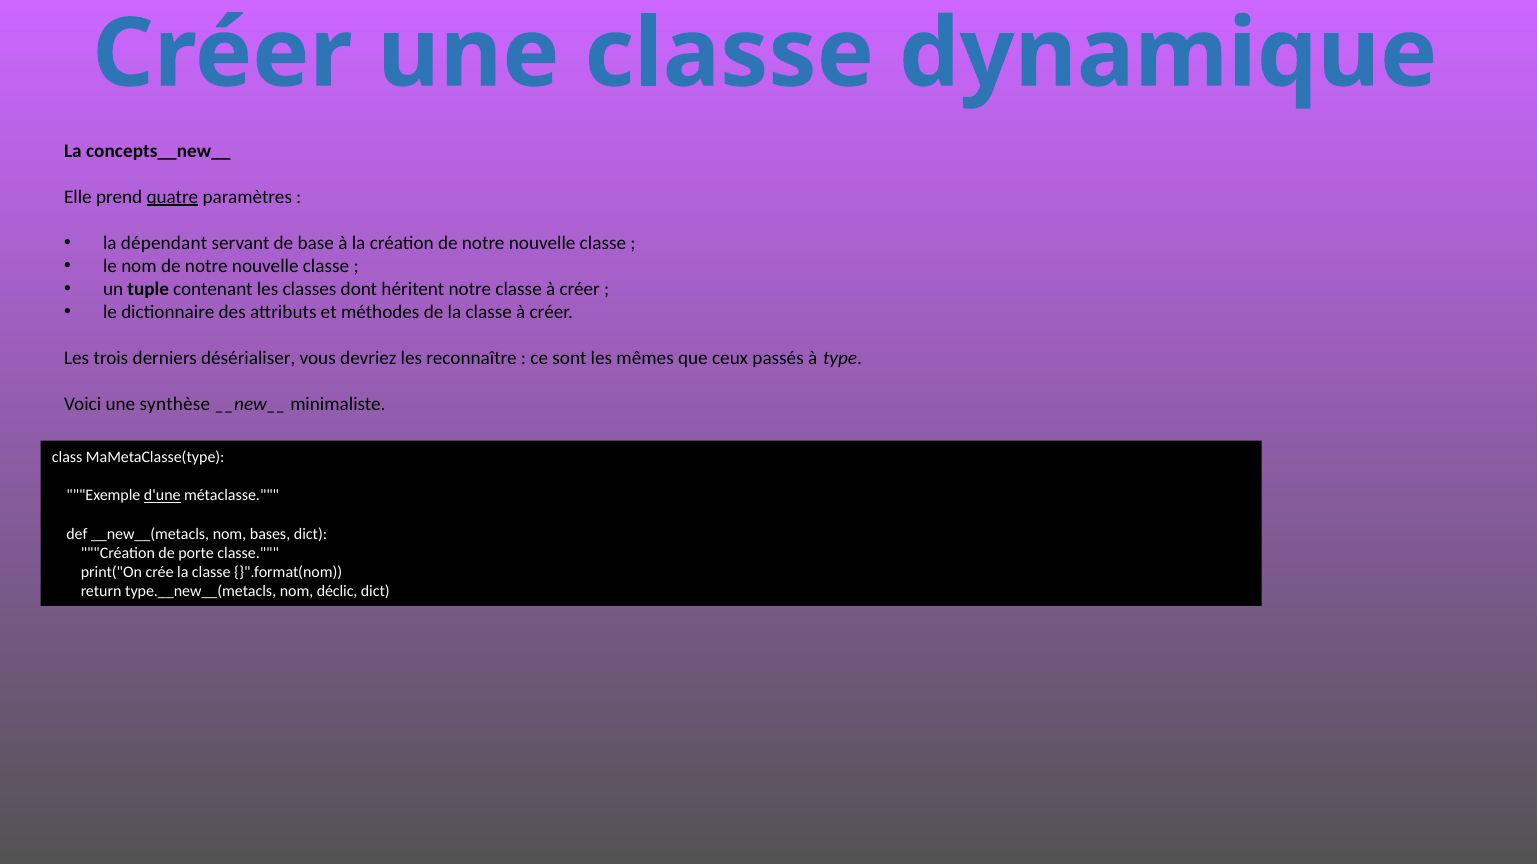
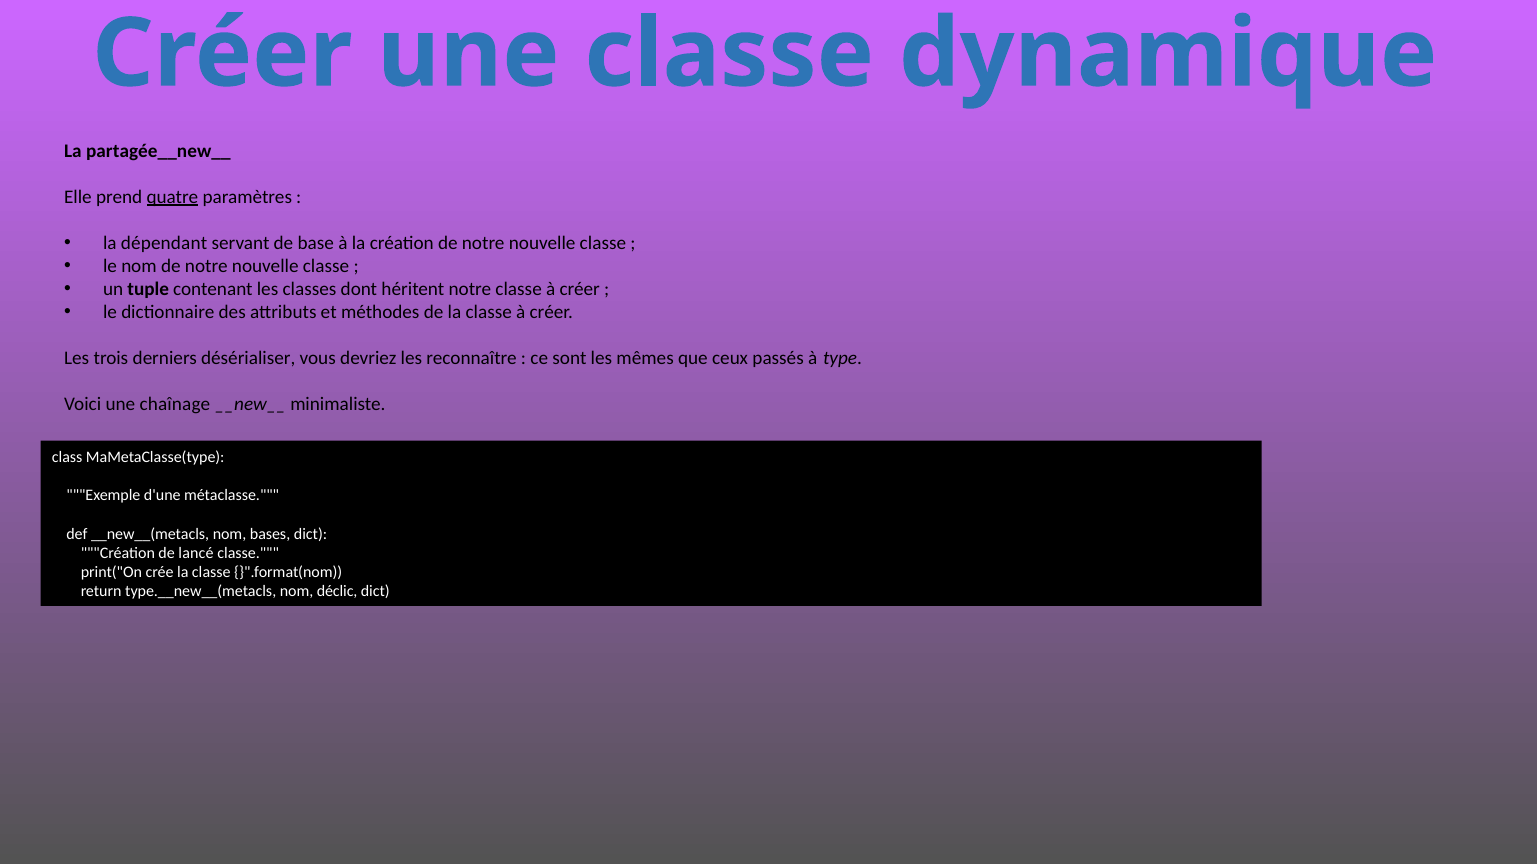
concepts__new__: concepts__new__ -> partagée__new__ (158, 151)
synthèse: synthèse -> chaînage (175, 404)
d'une underline: present -> none (162, 496)
porte: porte -> lancé (196, 554)
